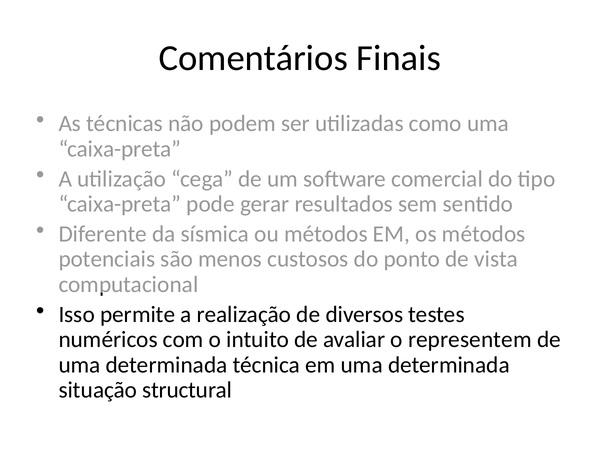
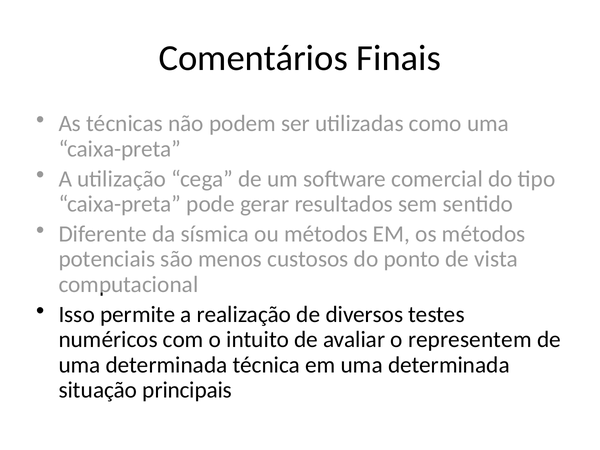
structural: structural -> principais (187, 390)
